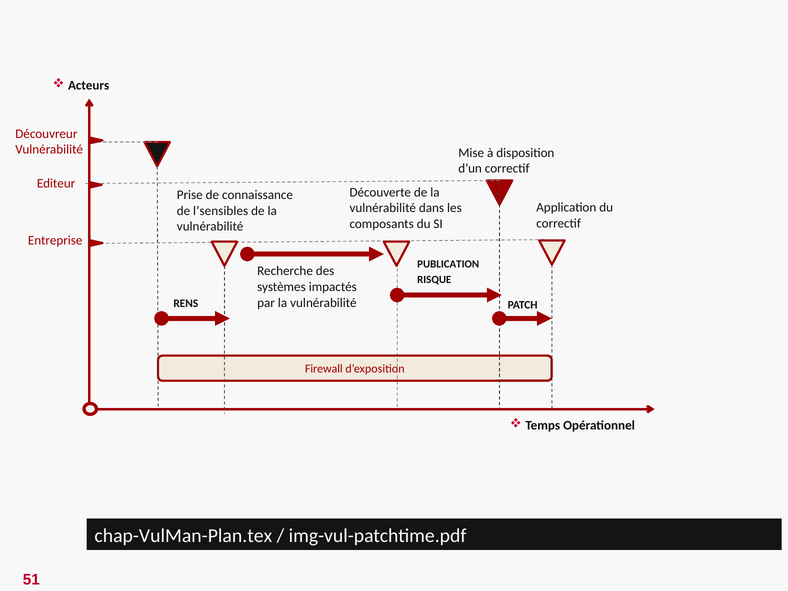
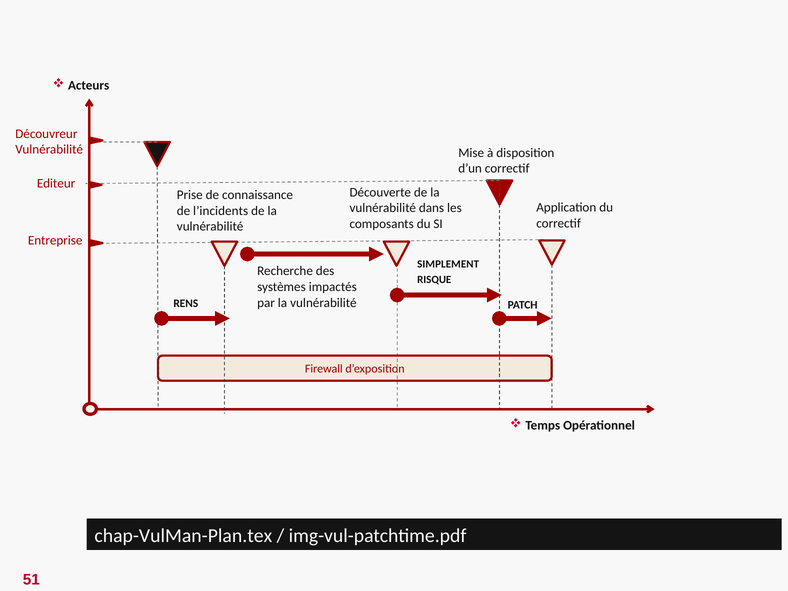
l’sensibles: l’sensibles -> l’incidents (221, 211)
PUBLICATION: PUBLICATION -> SIMPLEMENT (448, 264)
